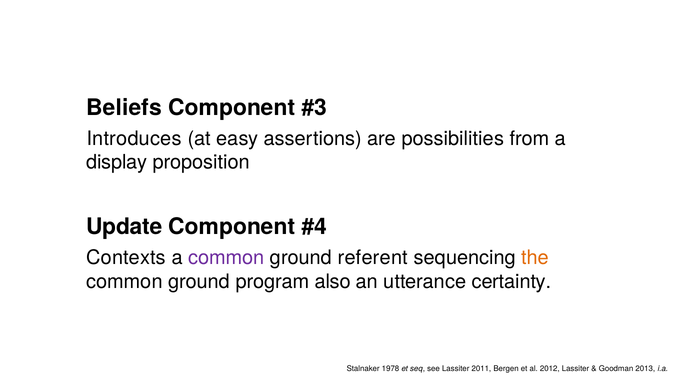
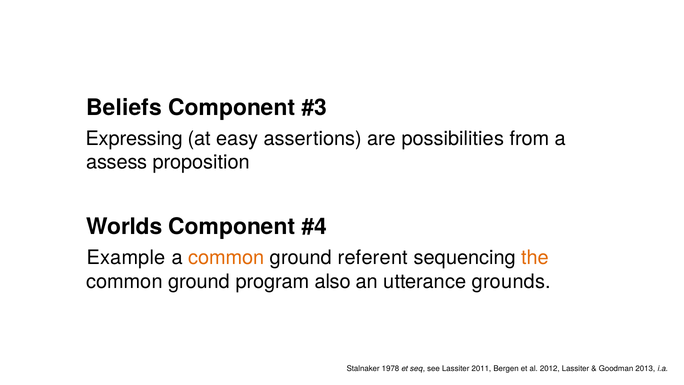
Introduces: Introduces -> Expressing (134, 138)
display: display -> assess (117, 162)
Update: Update -> Worlds (124, 227)
Contexts: Contexts -> Example (126, 257)
common colour: purple -> orange (226, 257)
certainty: certainty -> grounds (511, 281)
